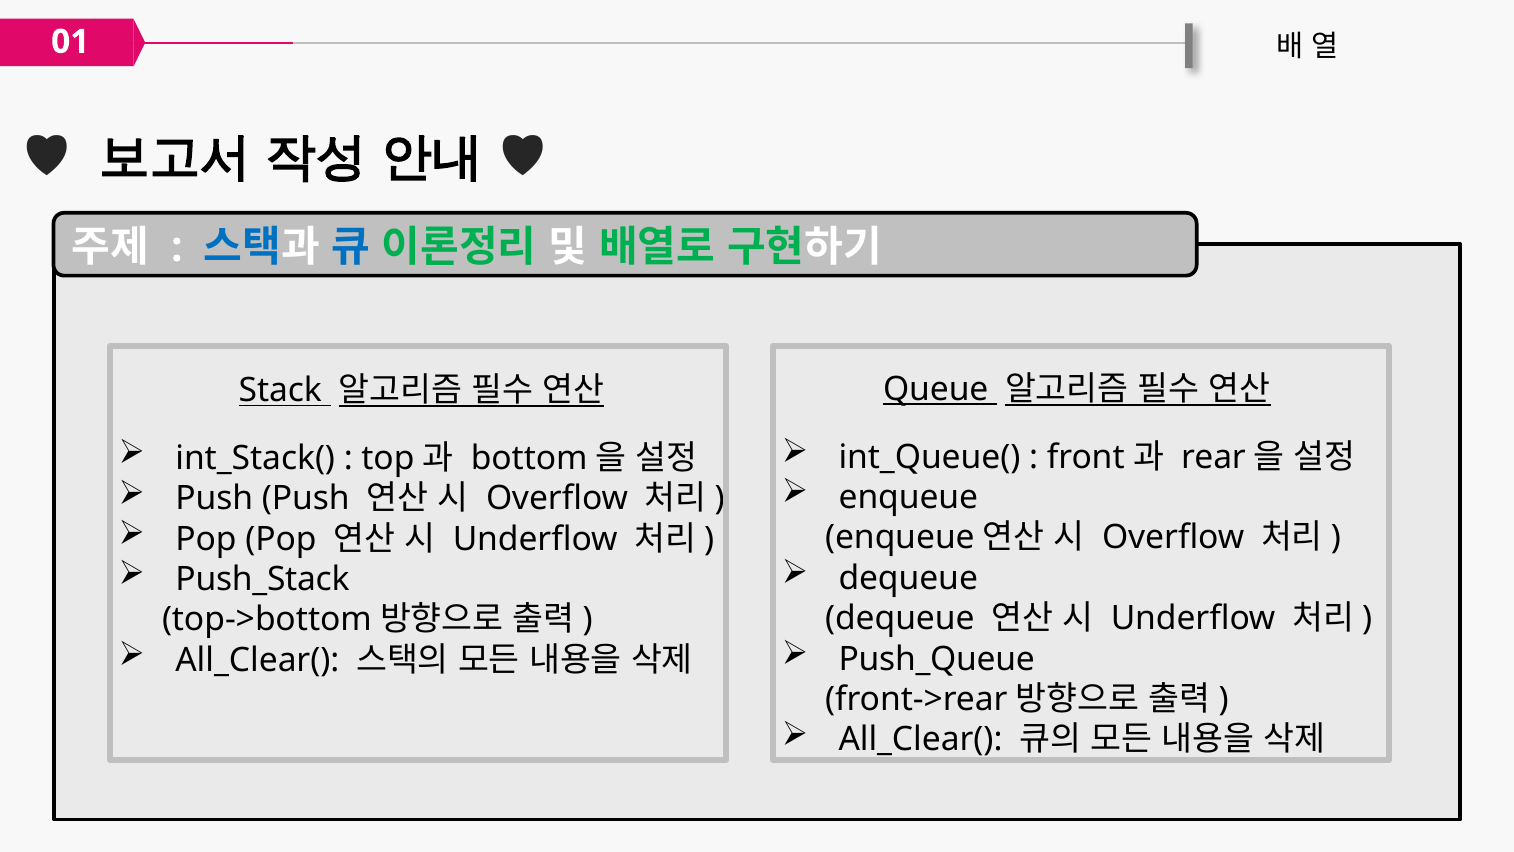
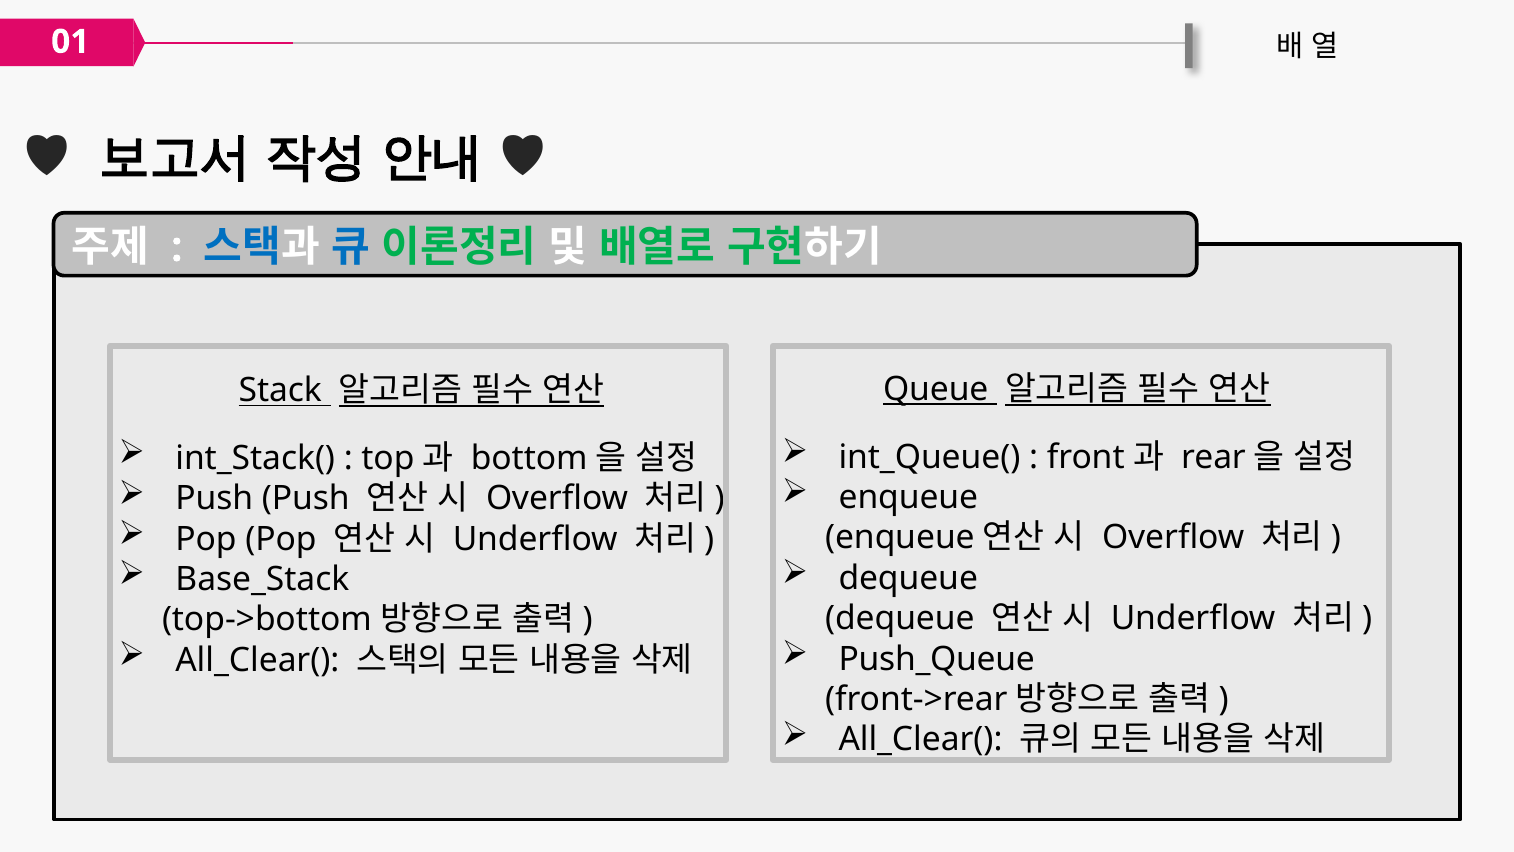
Push_Stack: Push_Stack -> Base_Stack (262, 579)
